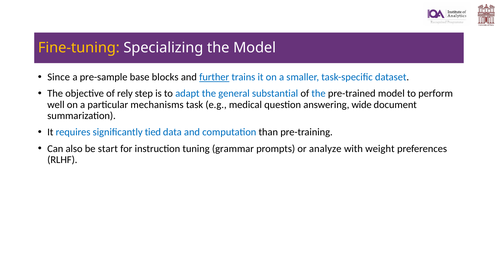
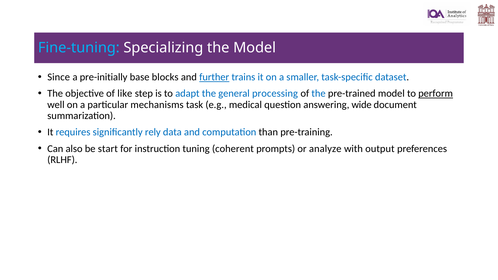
Fine-tuning colour: yellow -> light blue (79, 48)
pre-sample: pre-sample -> pre-initially (104, 77)
rely: rely -> like (125, 93)
substantial: substantial -> processing (275, 93)
perform underline: none -> present (436, 93)
tied: tied -> rely (153, 132)
grammar: grammar -> coherent (233, 149)
weight: weight -> output (380, 149)
